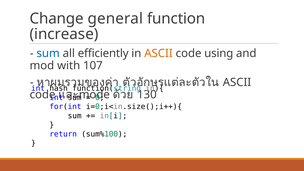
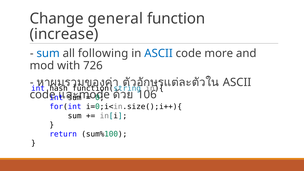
efficiently: efficiently -> following (103, 53)
ASCII colour: orange -> blue (159, 53)
using: using -> more (219, 53)
107: 107 -> 726 (93, 66)
130: 130 -> 106 (147, 95)
